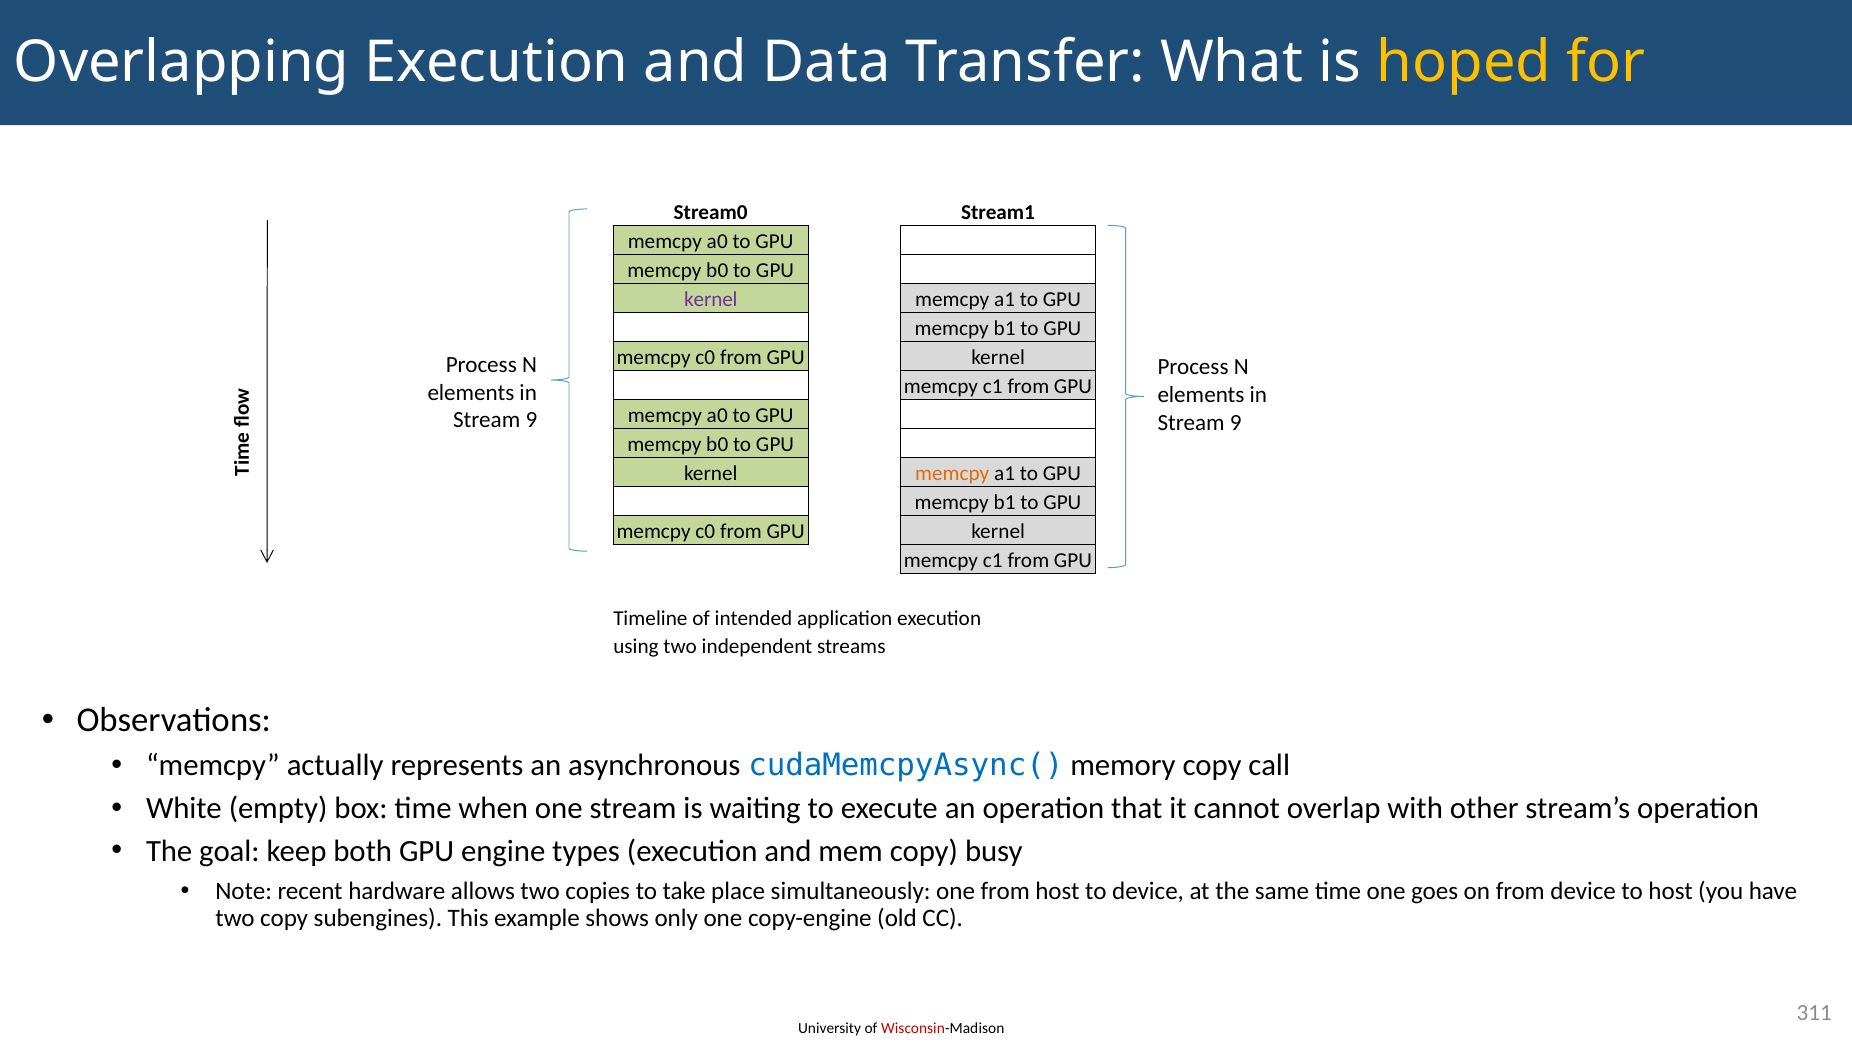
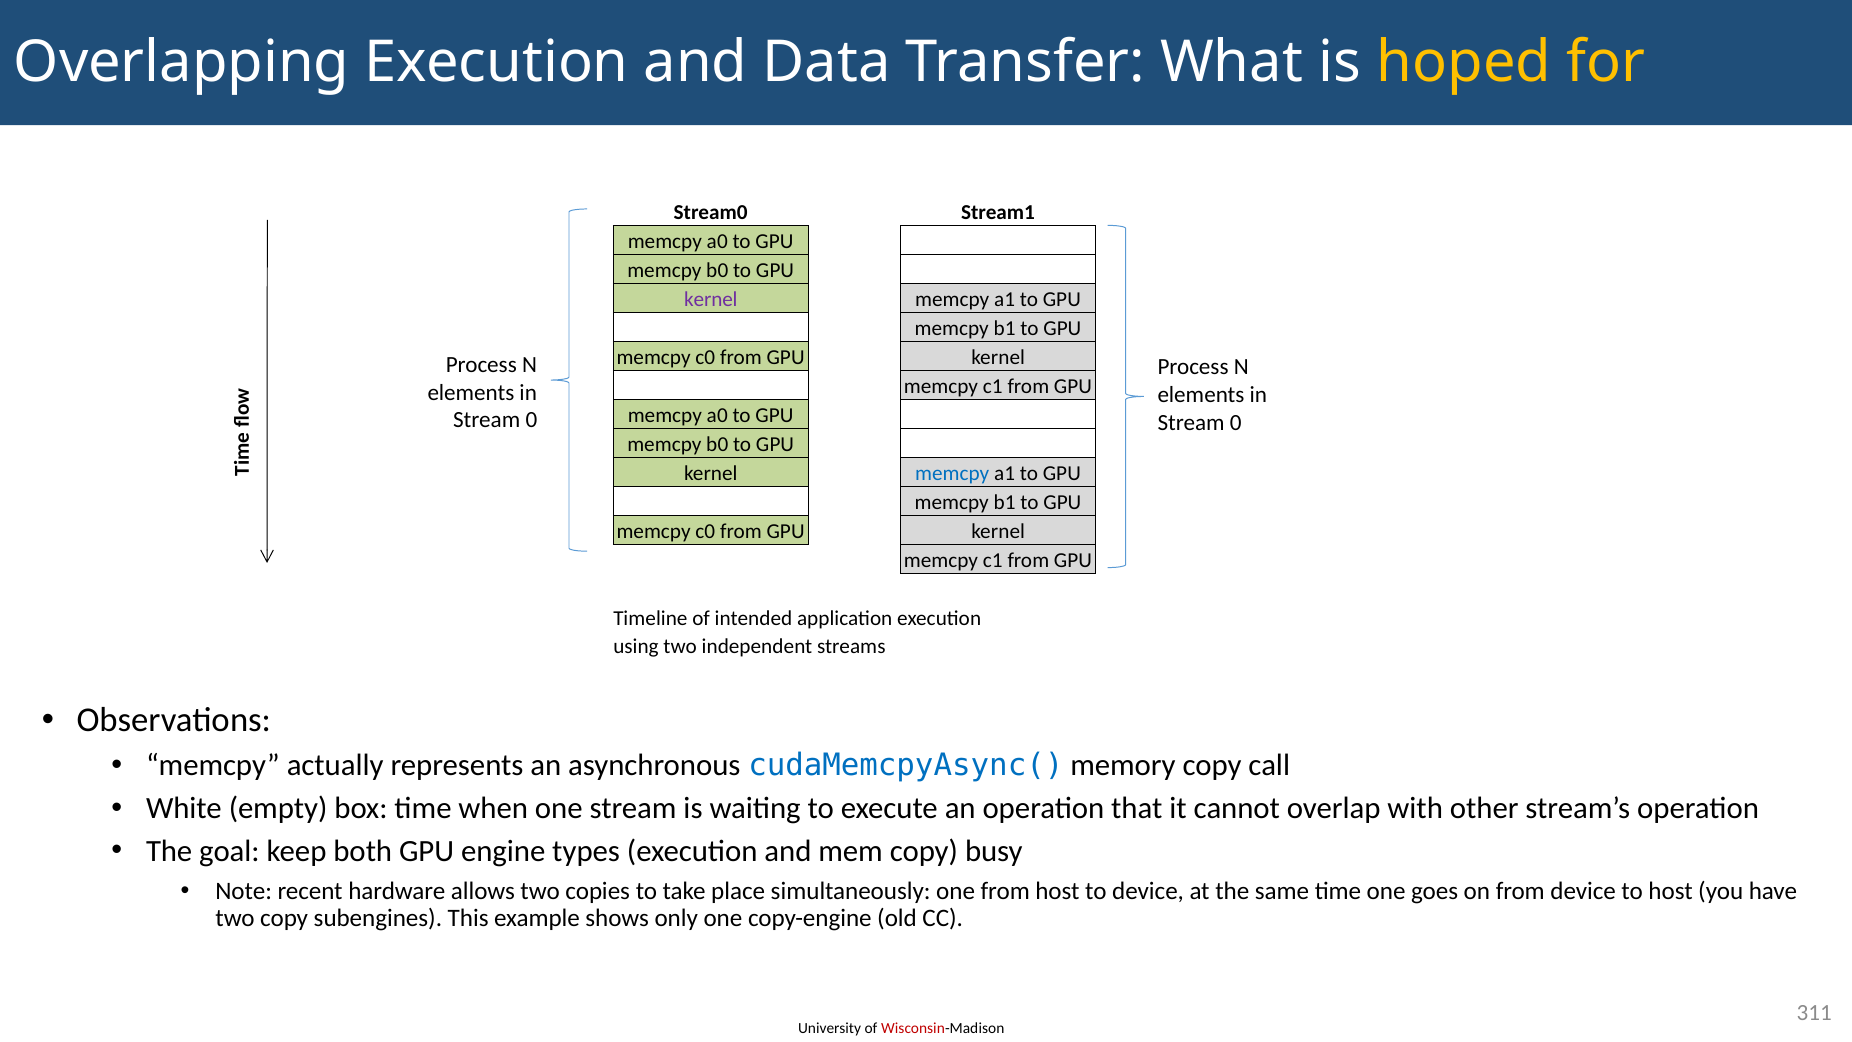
9: 9 -> 0 (531, 420)
9: 9 -> 0 (1236, 422)
memcpy colour: orange -> blue (952, 473)
